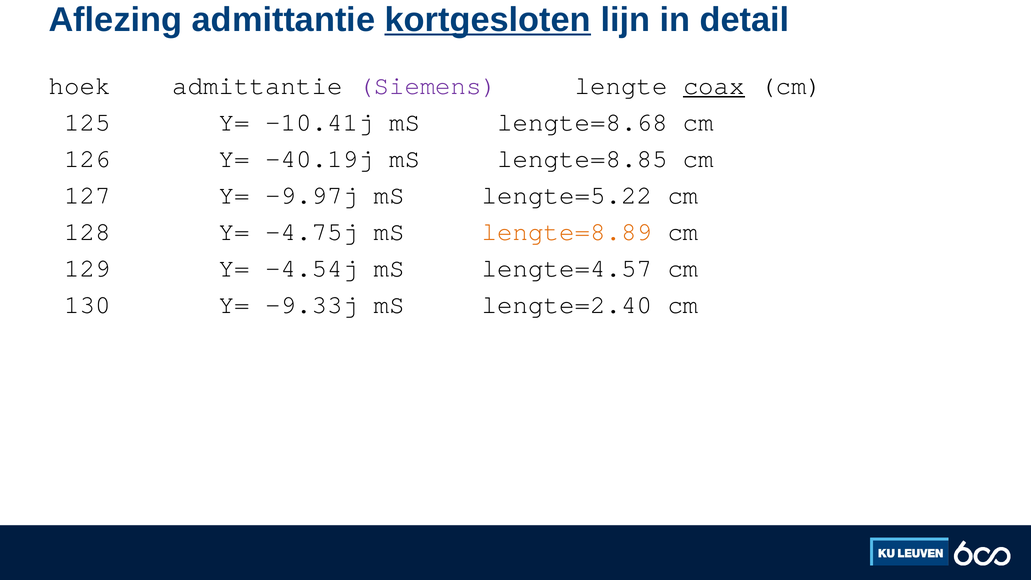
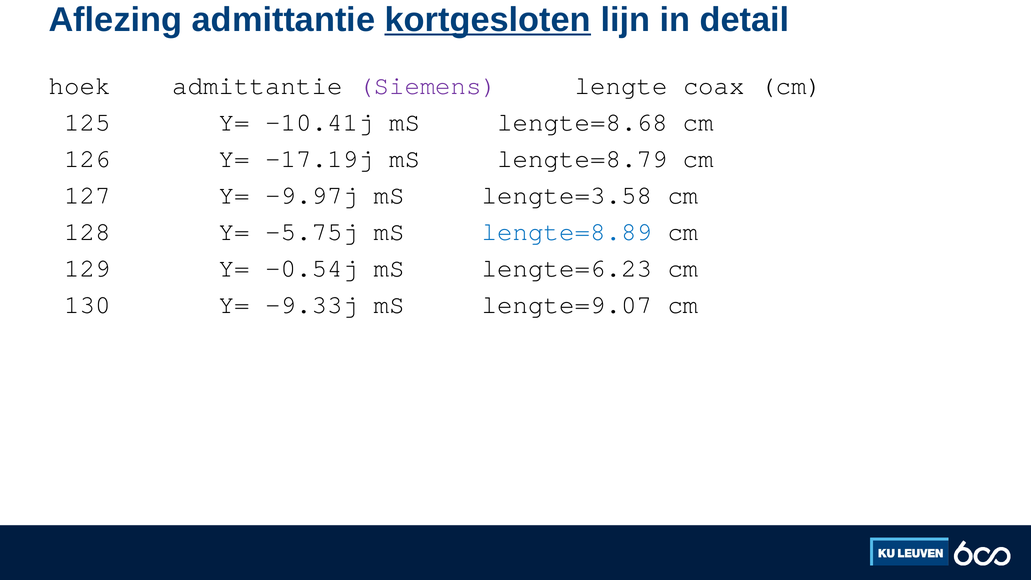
coax underline: present -> none (714, 86)
-40.19j: -40.19j -> -17.19j (319, 159)
lengte=8.85: lengte=8.85 -> lengte=8.79 (582, 159)
lengte=5.22: lengte=5.22 -> lengte=3.58 (567, 195)
-4.75j: -4.75j -> -5.75j (312, 232)
lengte=8.89 colour: orange -> blue (567, 232)
-4.54j: -4.54j -> -0.54j (312, 268)
lengte=4.57: lengte=4.57 -> lengte=6.23 (567, 268)
lengte=2.40: lengte=2.40 -> lengte=9.07 (567, 305)
